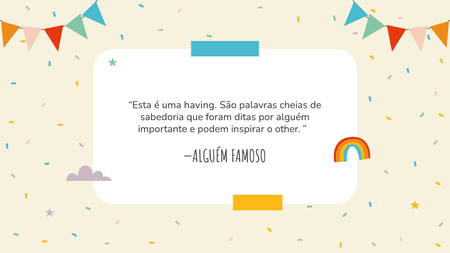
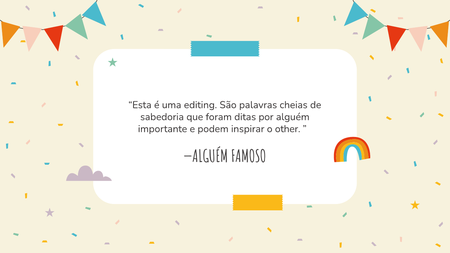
having: having -> editing (200, 105)
